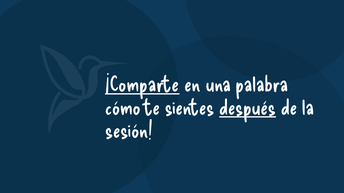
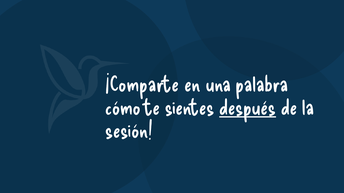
¡Comparte underline: present -> none (142, 85)
